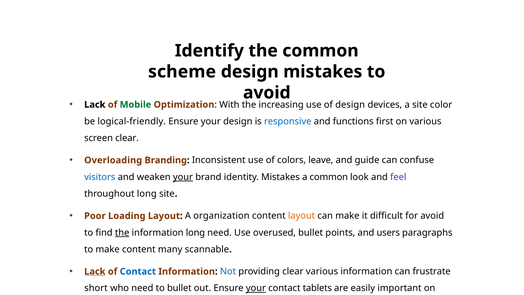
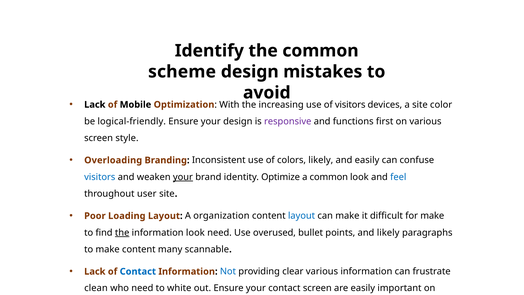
Mobile colour: green -> black (135, 105)
of design: design -> visitors (350, 105)
responsive colour: blue -> purple (288, 121)
screen clear: clear -> style (127, 138)
colors leave: leave -> likely (321, 160)
and guide: guide -> easily (367, 160)
identity Mistakes: Mistakes -> Optimize (281, 177)
feel colour: purple -> blue (398, 177)
throughout long: long -> user (147, 194)
layout colour: orange -> blue (302, 216)
for avoid: avoid -> make (432, 216)
information long: long -> look (195, 232)
and users: users -> likely (388, 232)
Lack underline: present -> none (95, 271)
short: short -> clean (96, 288)
to bullet: bullet -> white (179, 288)
your underline: present -> none (256, 288)
contact tablets: tablets -> screen (317, 288)
